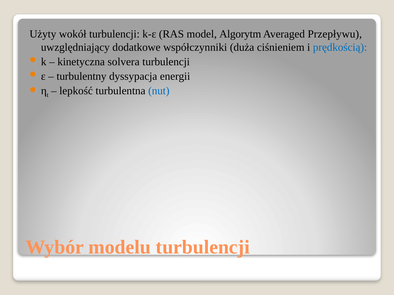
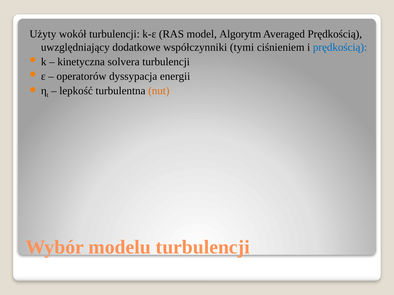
Averaged Przepływu: Przepływu -> Prędkością (335, 34)
duża: duża -> tymi (242, 47)
turbulentny: turbulentny -> operatorów (81, 76)
nut colour: blue -> orange (159, 91)
